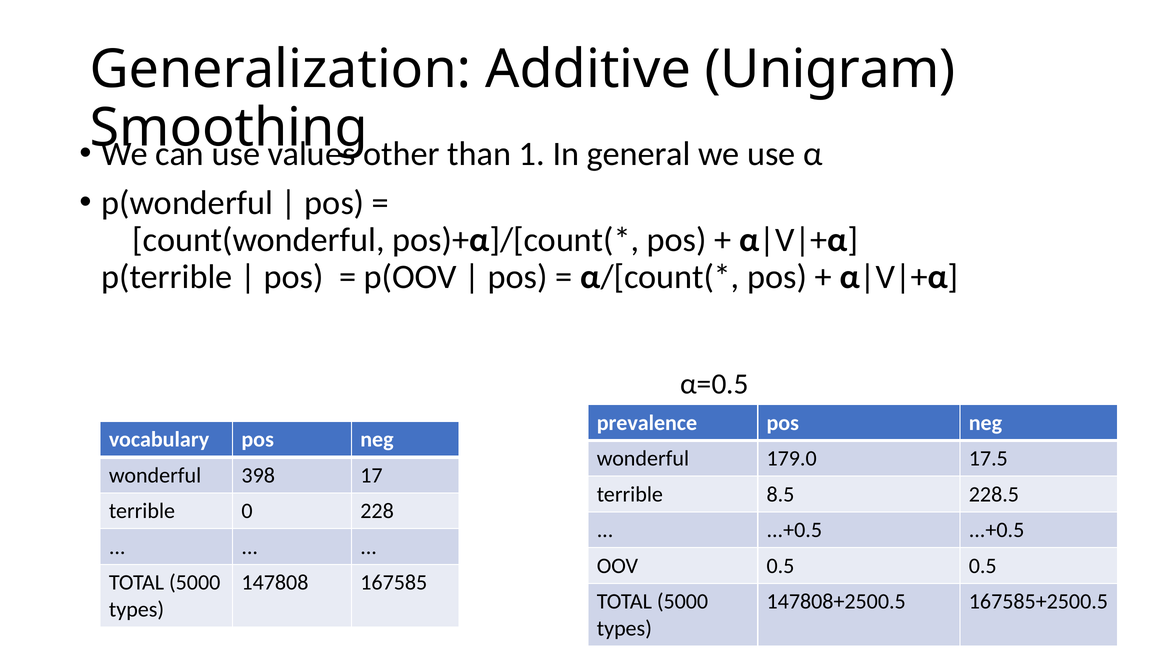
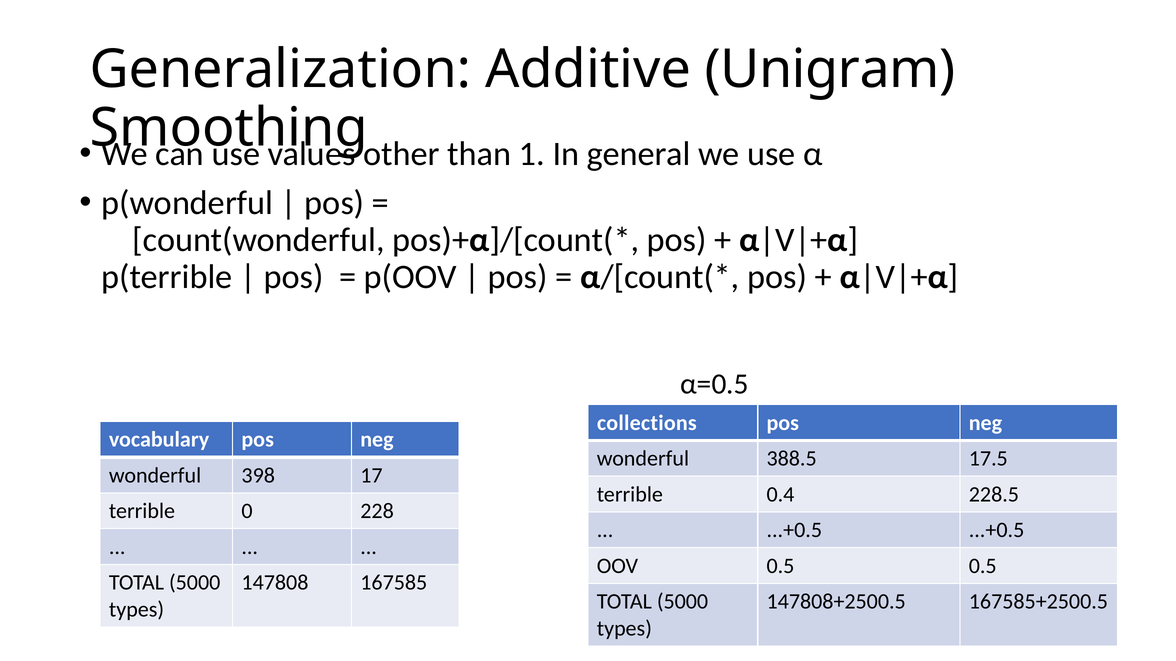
prevalence: prevalence -> collections (647, 423)
179.0: 179.0 -> 388.5 (792, 459)
8.5: 8.5 -> 0.4 (780, 495)
